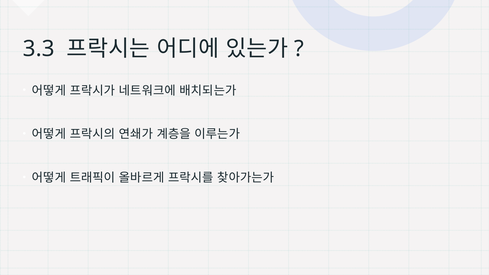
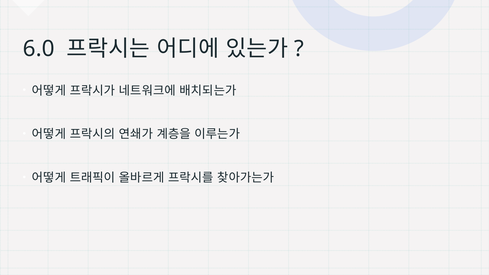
3.3: 3.3 -> 6.0 (39, 49)
